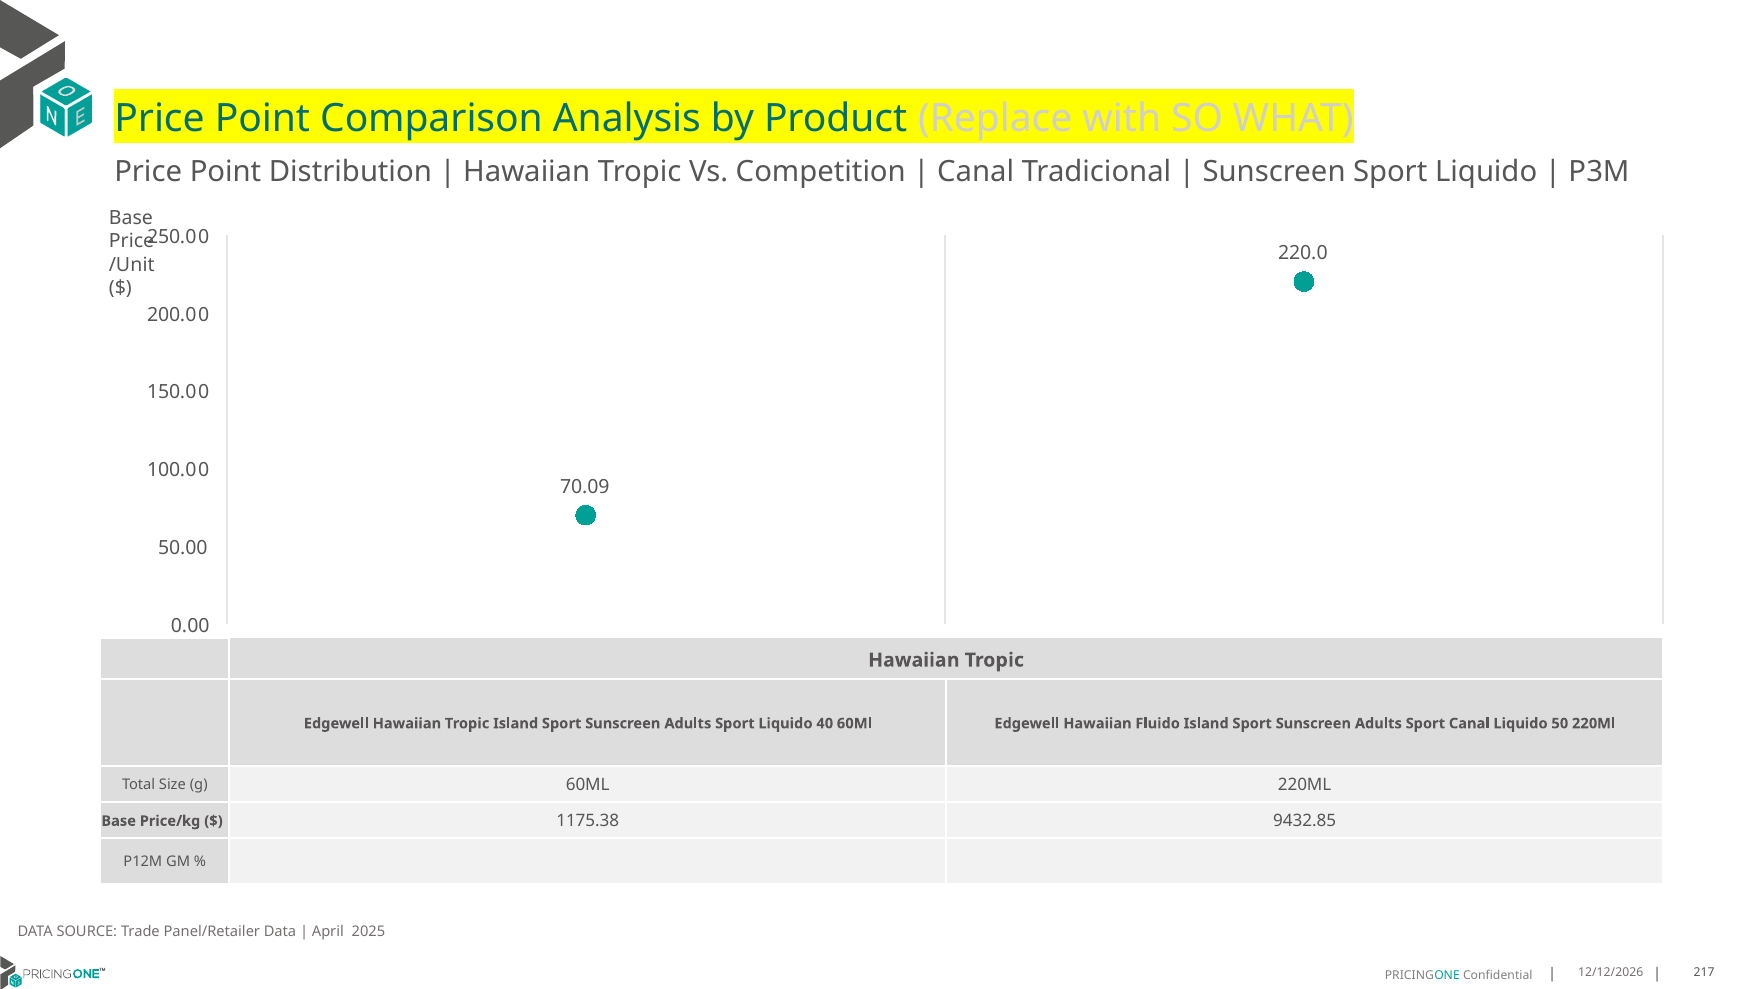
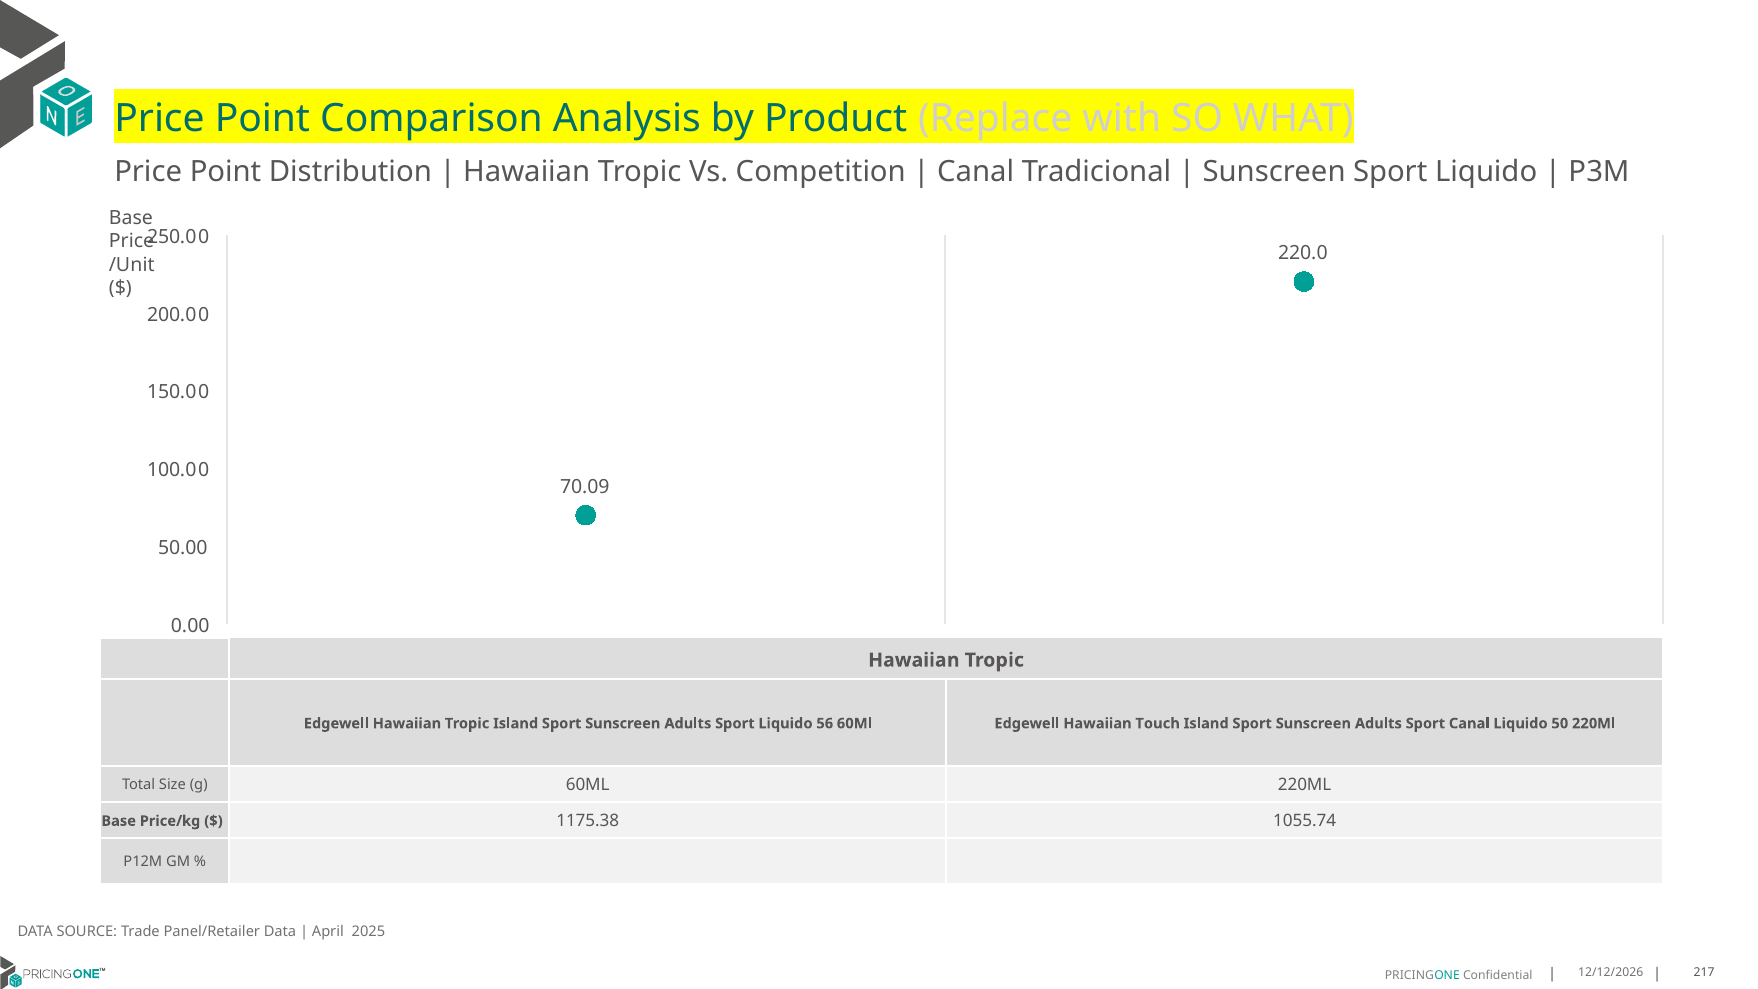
40: 40 -> 56 (825, 723)
Fluido: Fluido -> Touch (1158, 723)
9432.85: 9432.85 -> 1055.74 (1305, 821)
